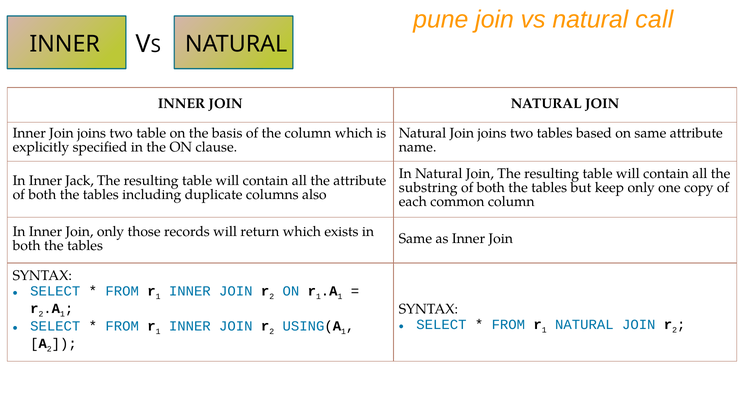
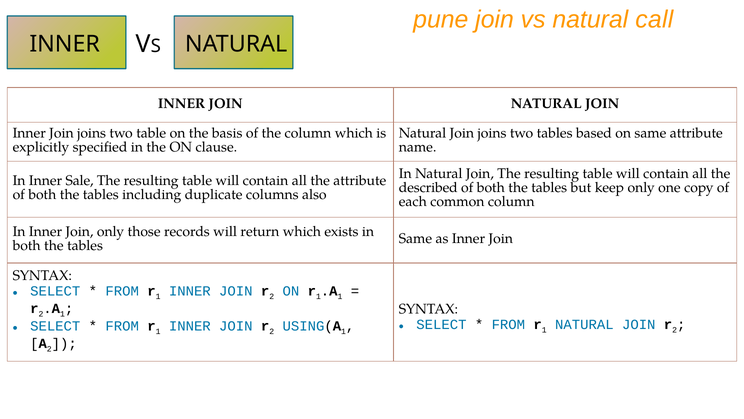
Jack: Jack -> Sale (80, 180)
substring: substring -> described (428, 188)
